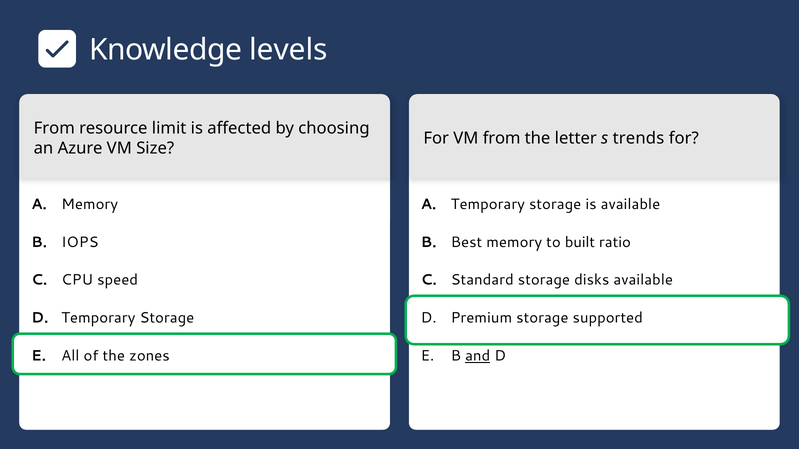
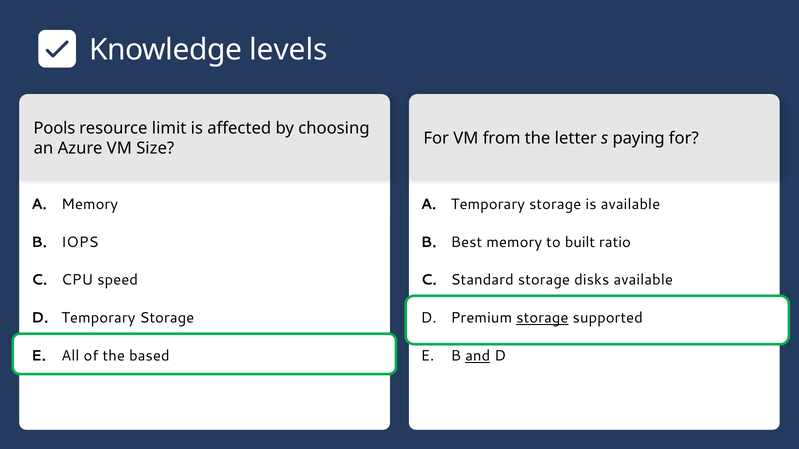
From: From -> Pools (54, 129)
trends: trends -> paying (639, 139)
storage underline: none -> present (542, 318)
zones: zones -> based (149, 356)
